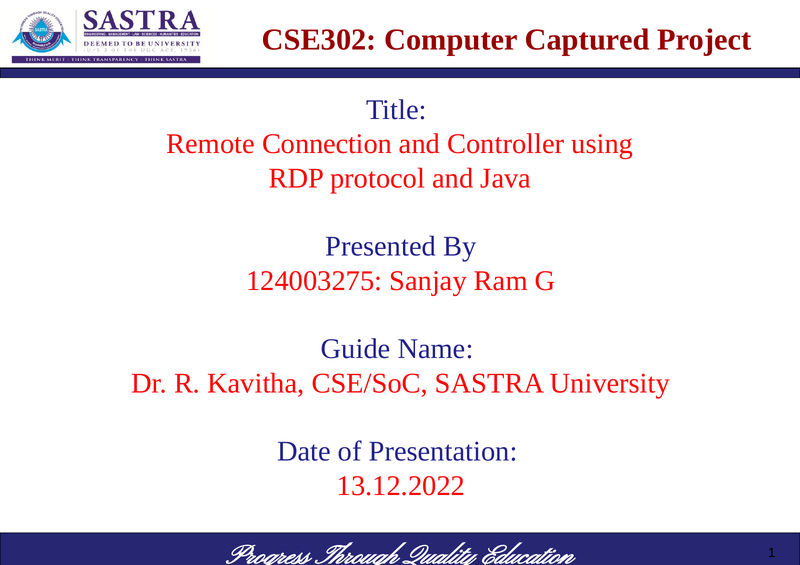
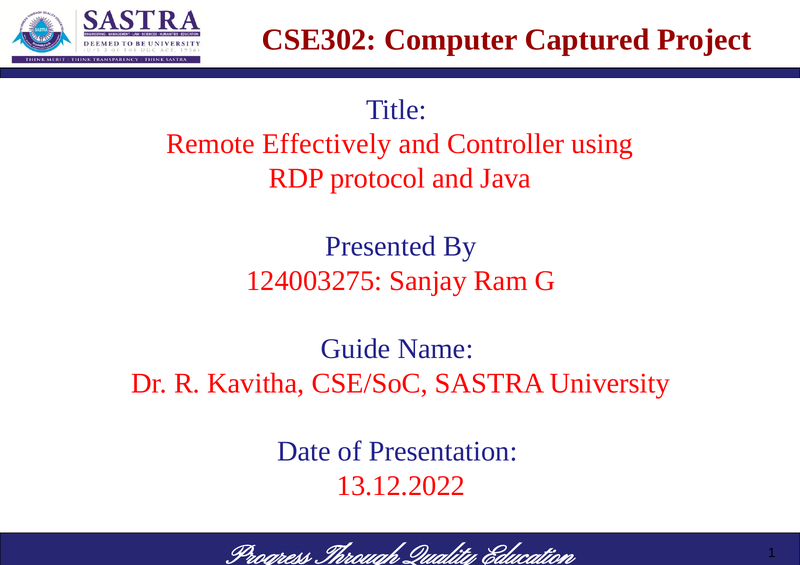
Connection: Connection -> Effectively (327, 144)
